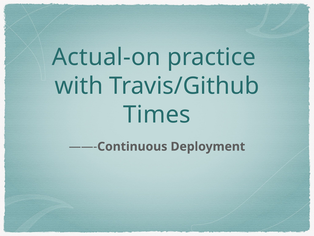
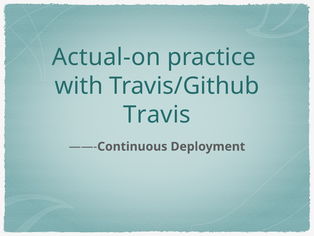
Times: Times -> Travis (157, 115)
